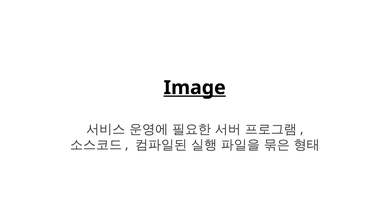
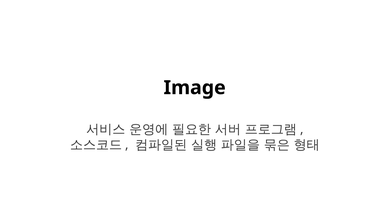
Image underline: present -> none (195, 88)
